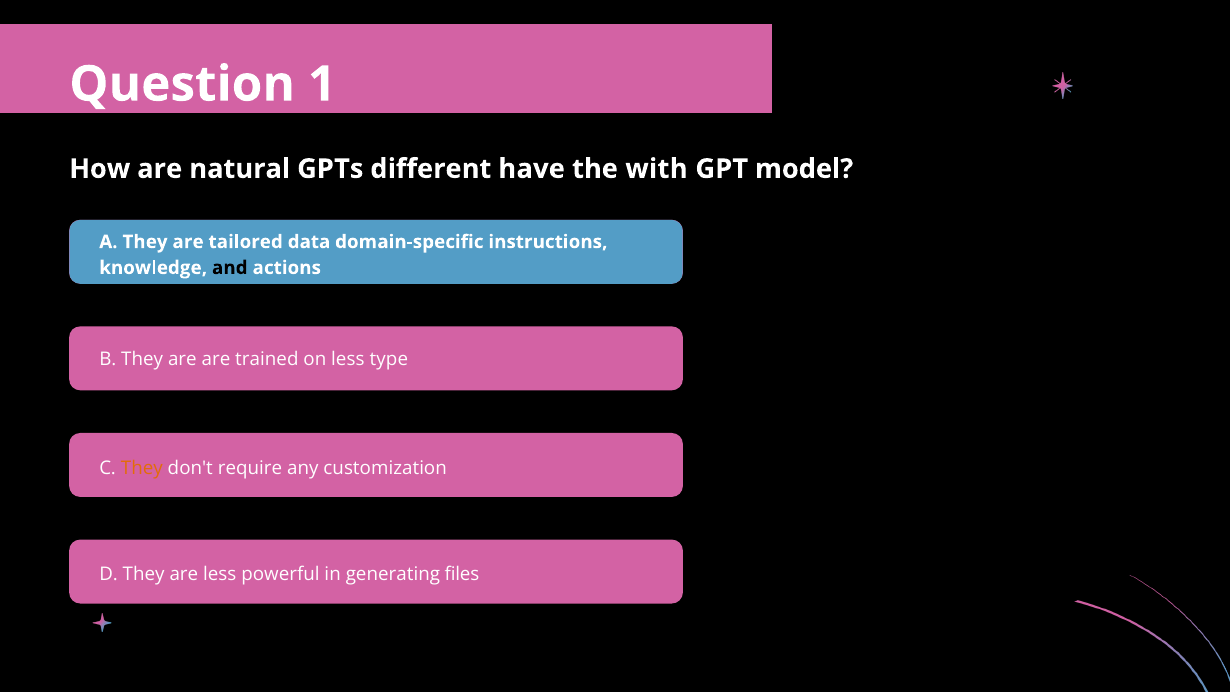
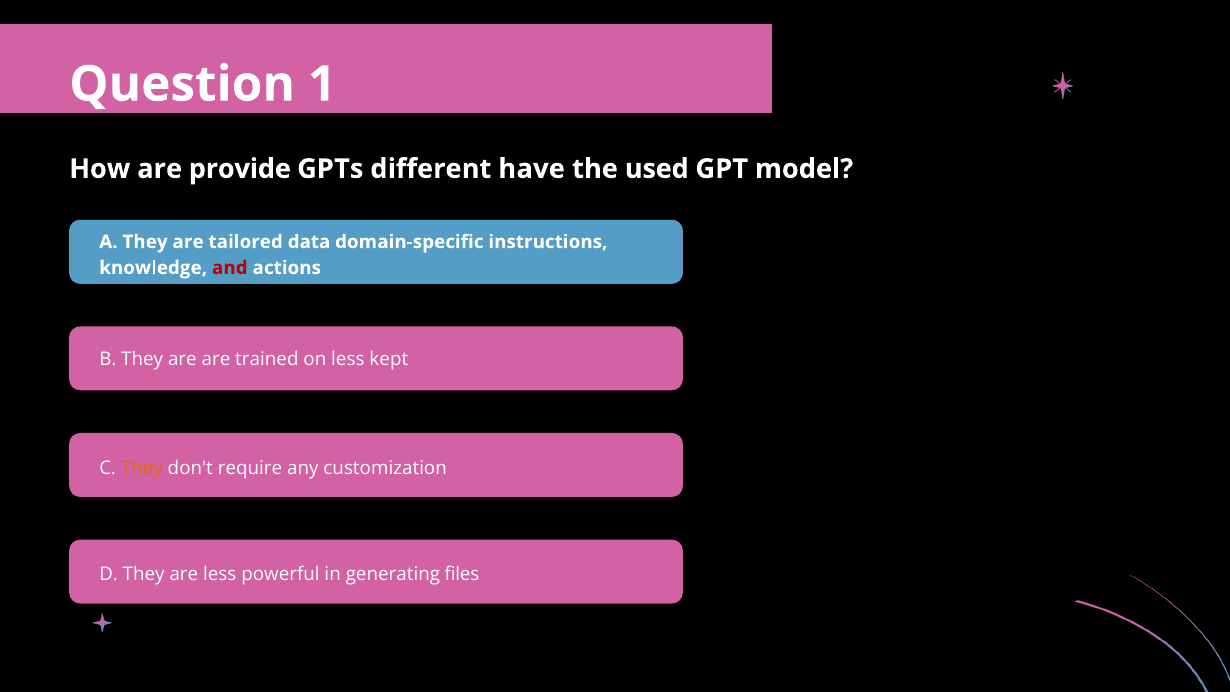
natural: natural -> provide (240, 169)
with: with -> used (657, 169)
and colour: black -> red (230, 268)
type: type -> kept (389, 360)
